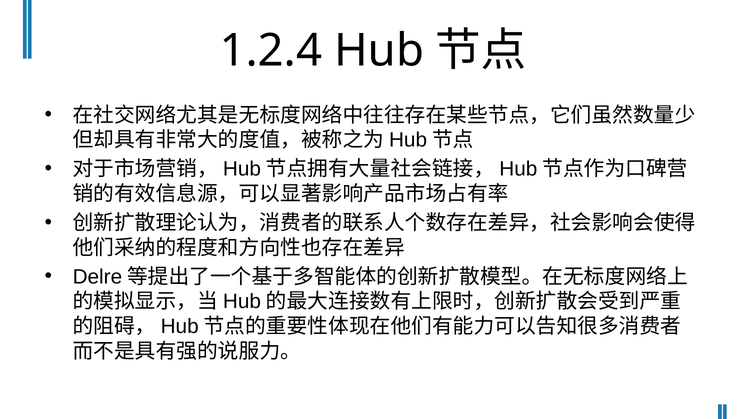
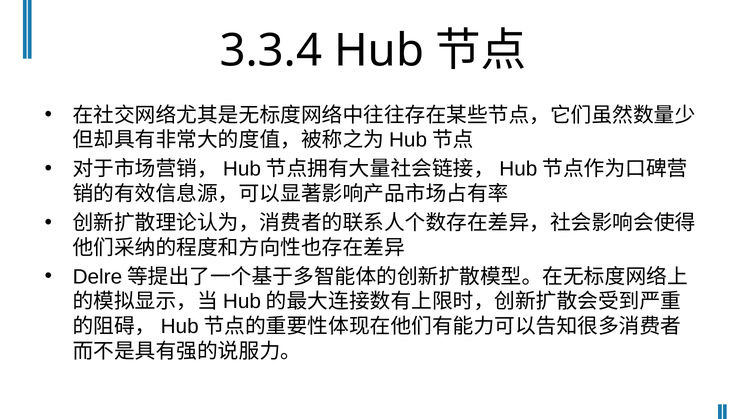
1.2.4: 1.2.4 -> 3.3.4 (271, 51)
